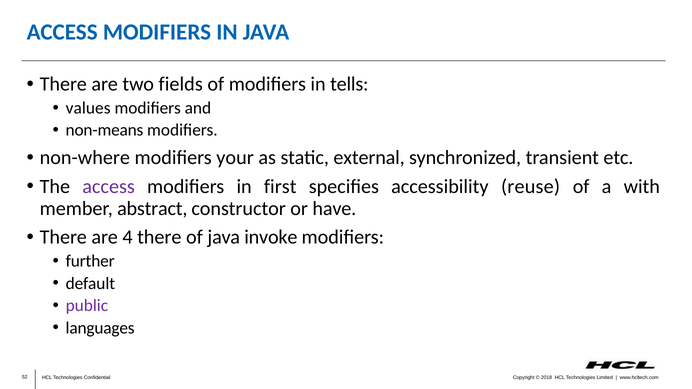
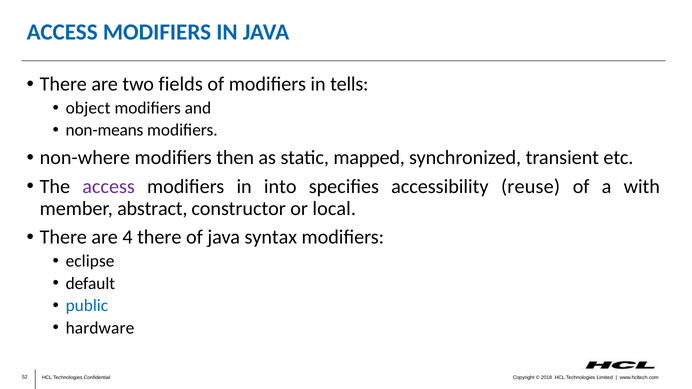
values: values -> object (88, 108)
your: your -> then (235, 158)
external: external -> mapped (369, 158)
first: first -> into (280, 187)
have: have -> local (334, 208)
invoke: invoke -> syntax (271, 237)
further: further -> eclipse (90, 261)
public colour: purple -> blue (87, 306)
languages: languages -> hardware (100, 328)
